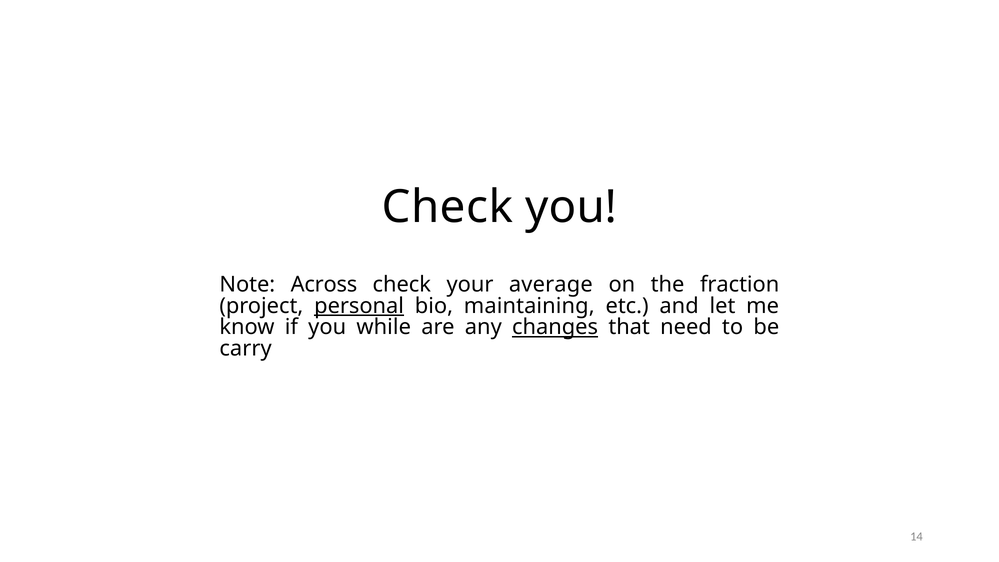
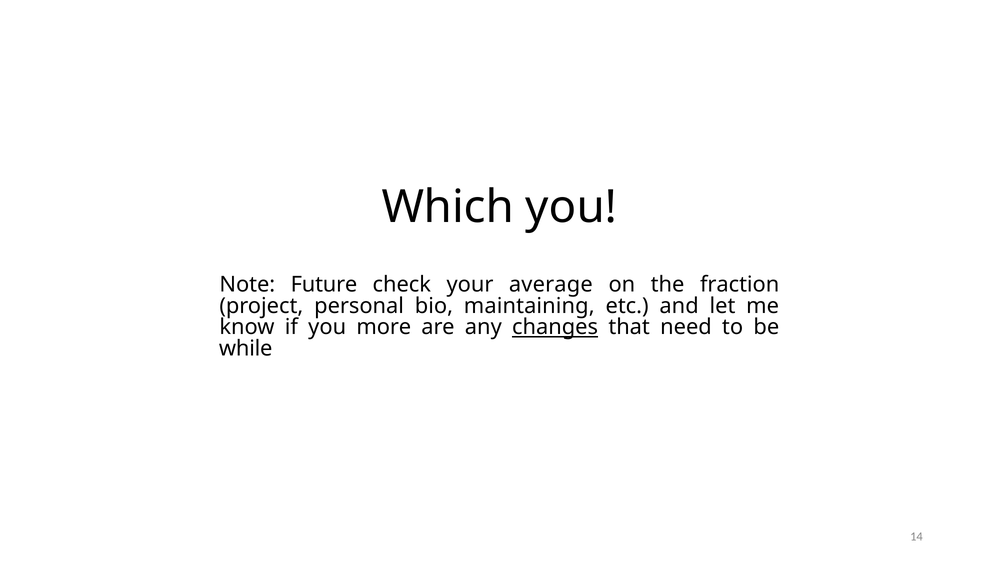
Check: Check -> Which (448, 207)
Across: Across -> Future (324, 285)
personal underline: present -> none (359, 306)
while: while -> more (384, 327)
carry: carry -> while (246, 348)
